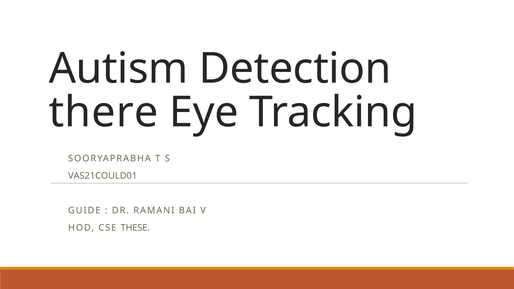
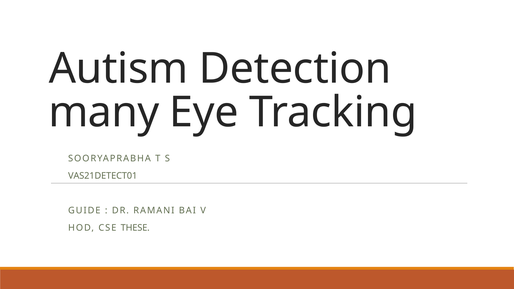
there: there -> many (104, 112)
VAS21COULD01: VAS21COULD01 -> VAS21DETECT01 (103, 176)
